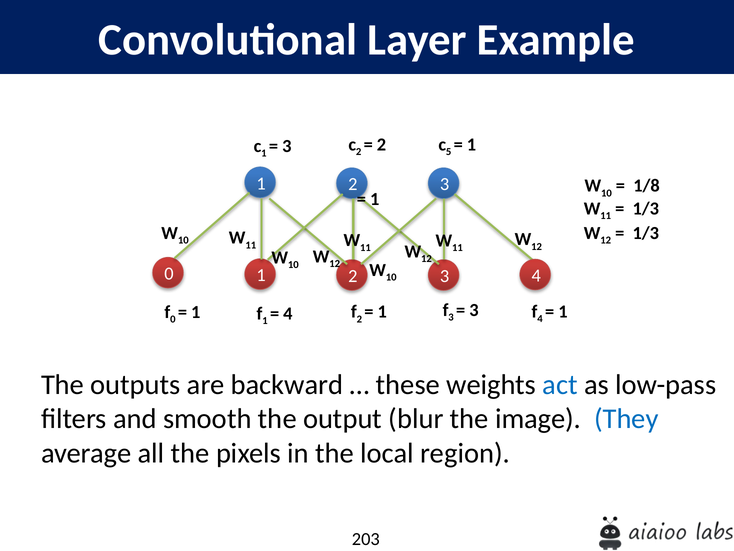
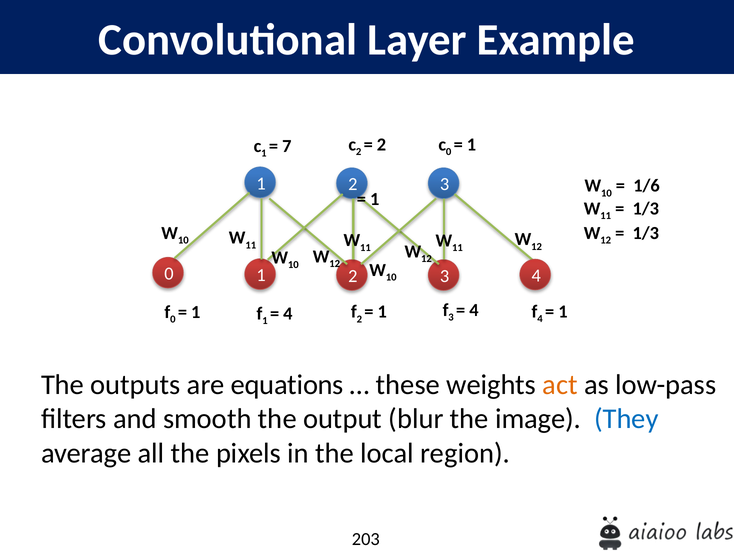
3: 3 -> 7 (287, 146)
5: 5 -> 0 (449, 151)
1/8: 1/8 -> 1/6 (646, 186)
3: 3 -> 4 (474, 310)
backward: backward -> equations (287, 384)
act colour: blue -> orange (560, 384)
